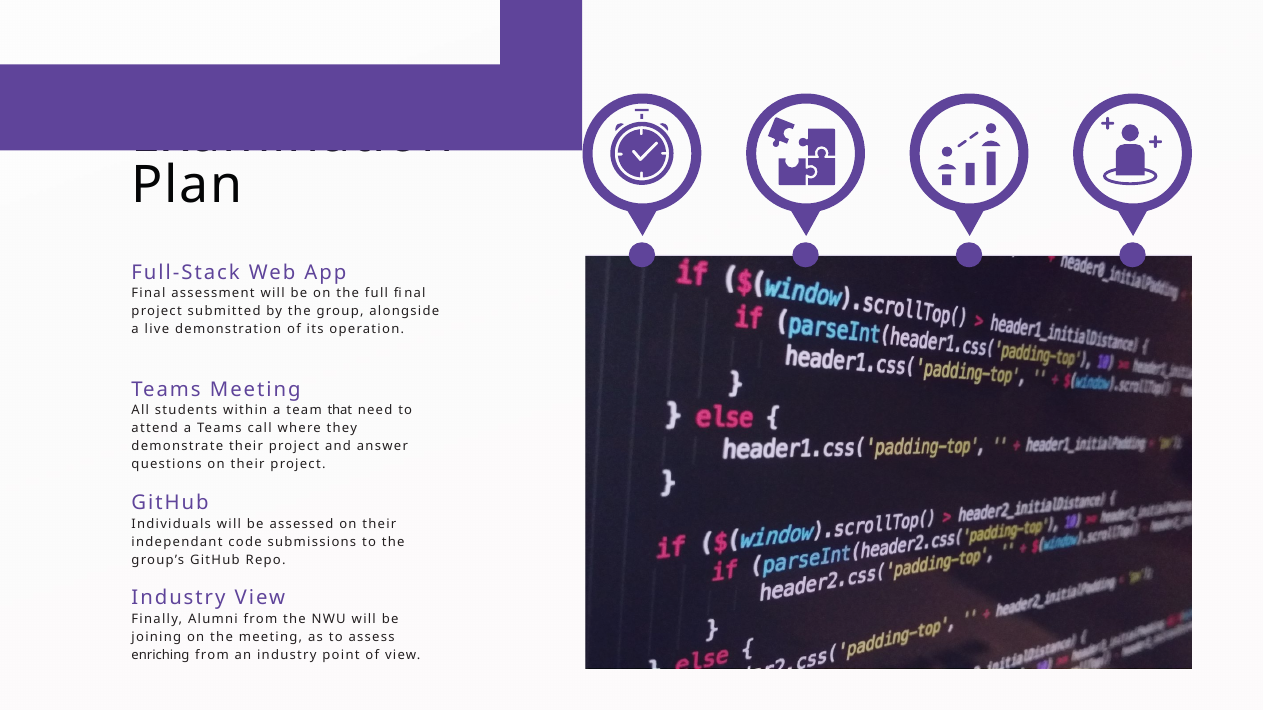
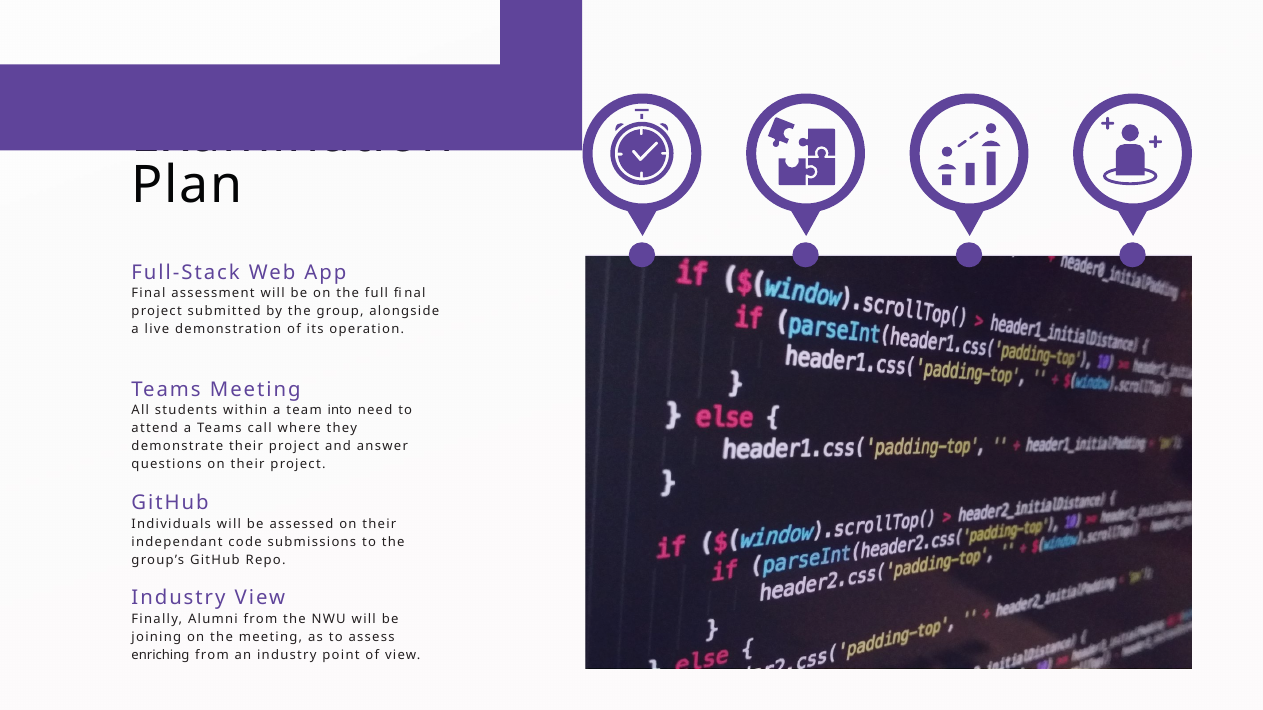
that: that -> into (340, 410)
